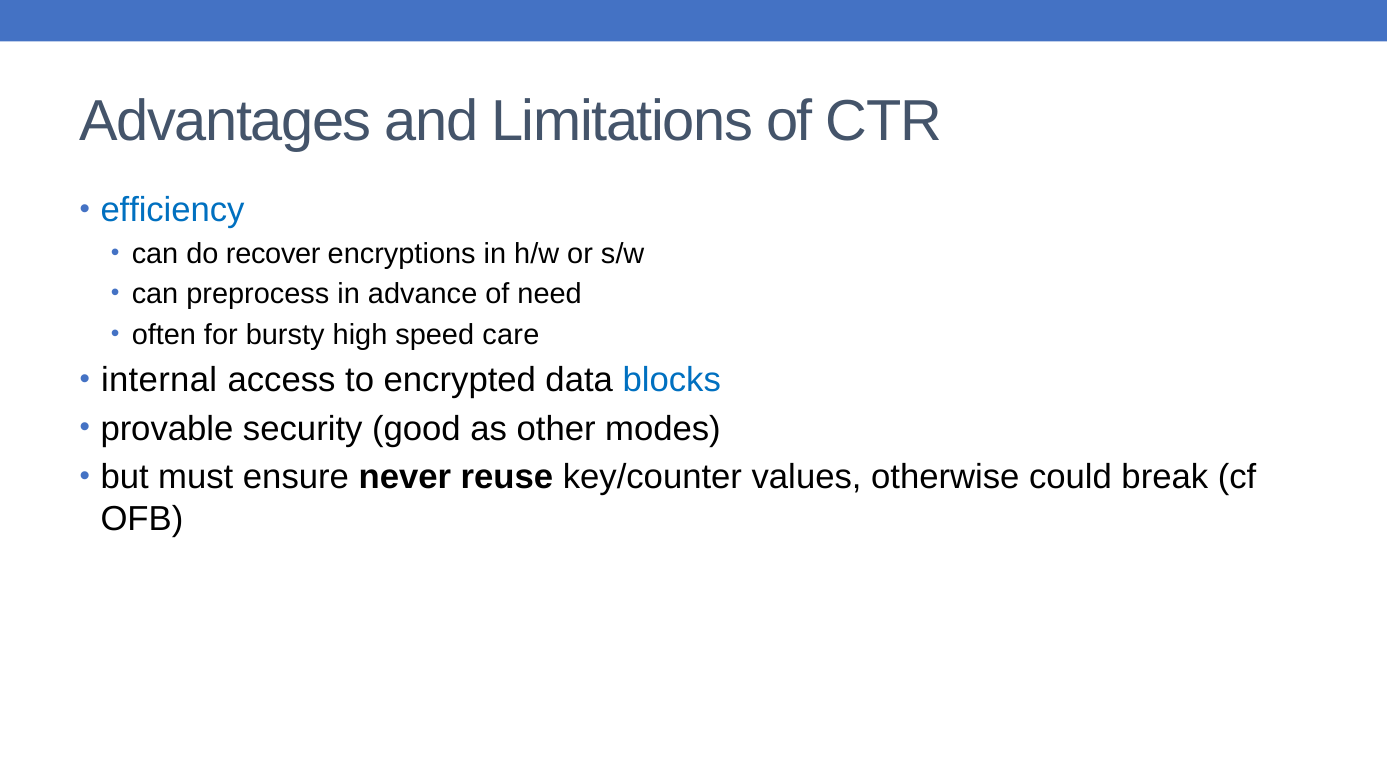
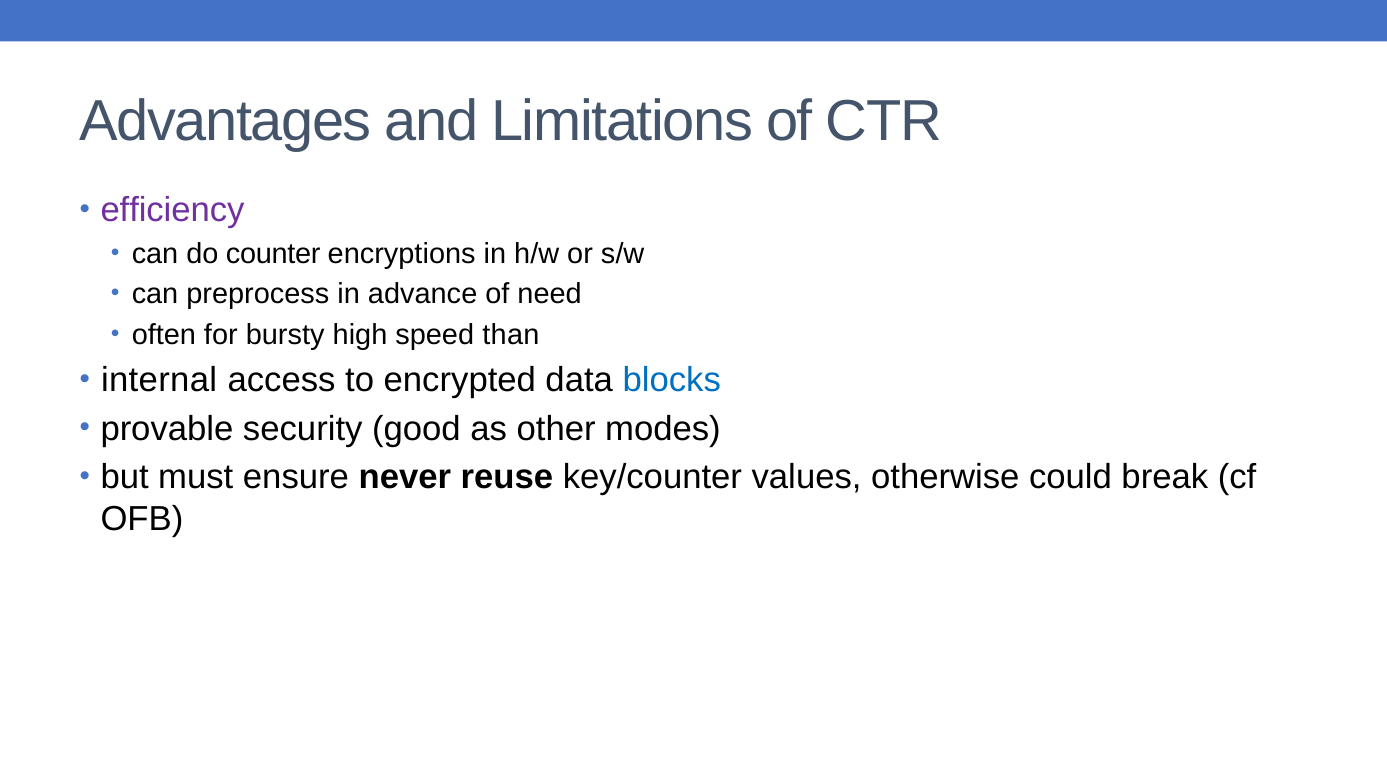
efficiency colour: blue -> purple (172, 210)
recover: recover -> counter (273, 254)
care: care -> than (511, 335)
